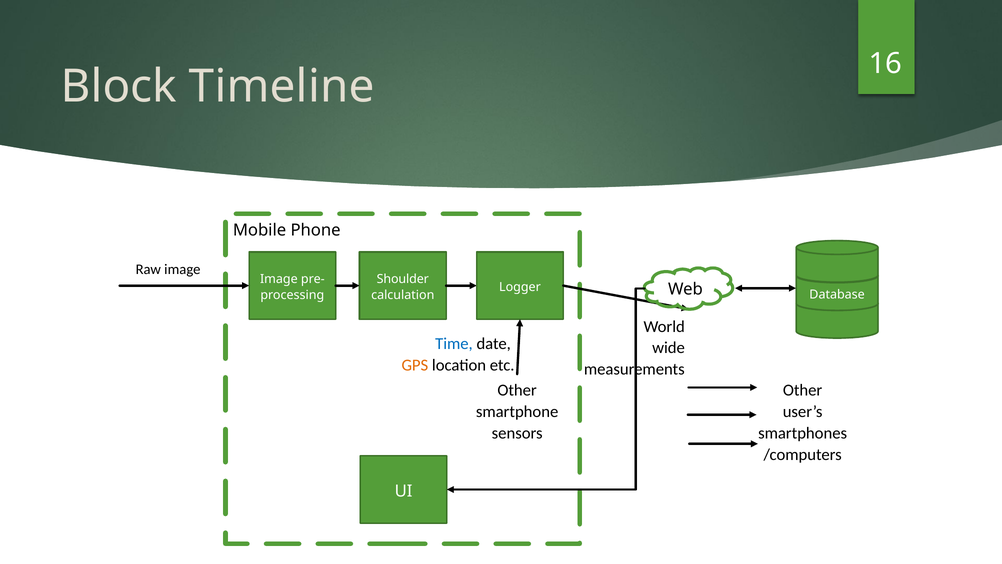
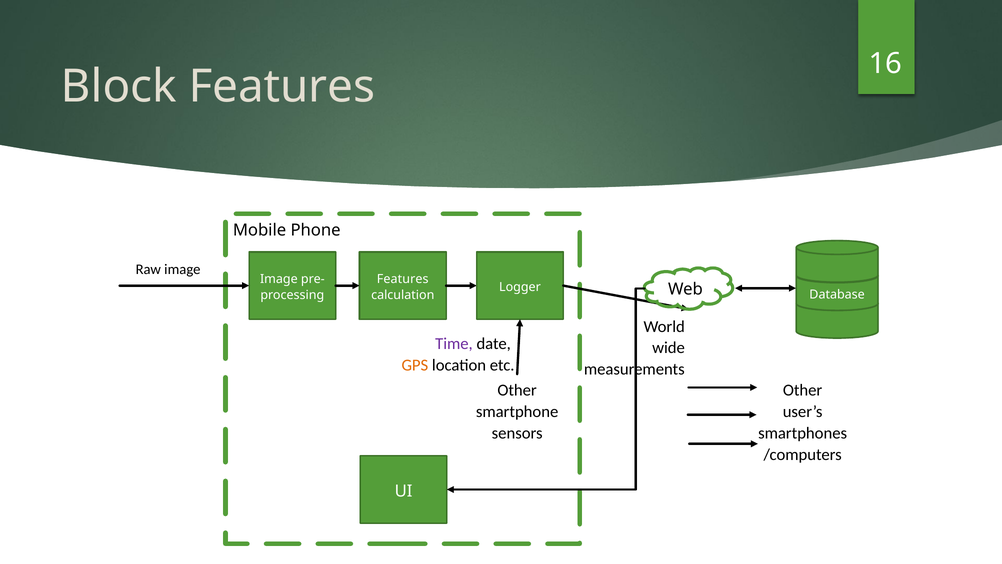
Block Timeline: Timeline -> Features (282, 86)
Shoulder: Shoulder -> Features (403, 279)
Time colour: blue -> purple (454, 343)
